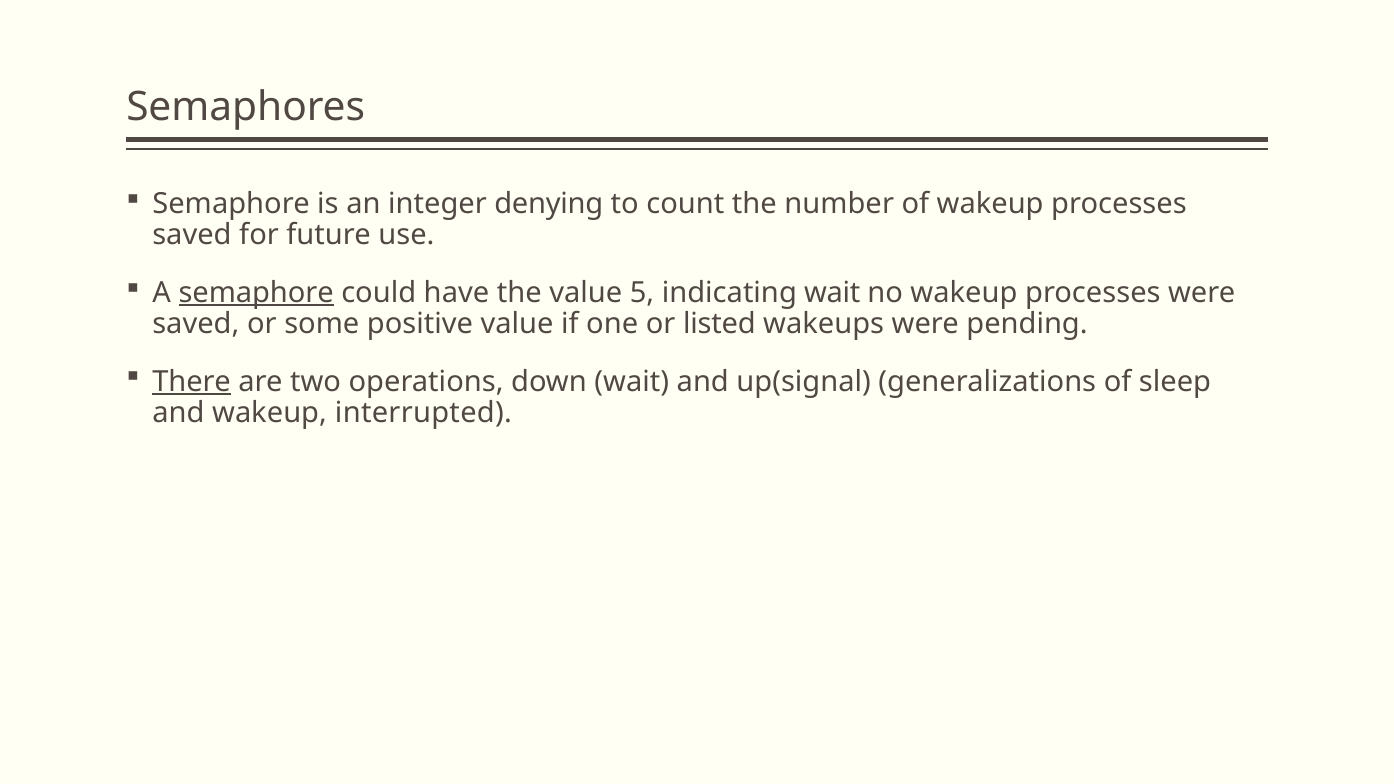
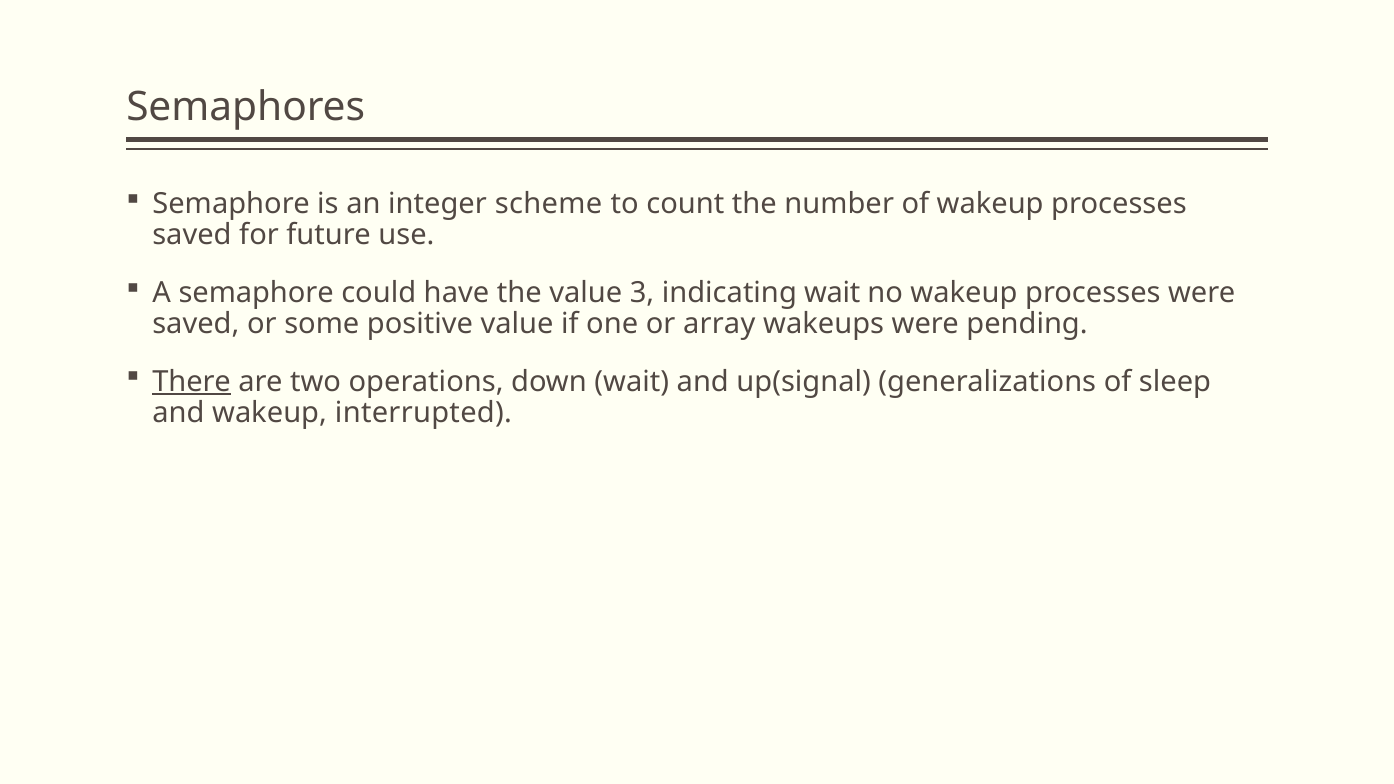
denying: denying -> scheme (549, 204)
semaphore underline: present -> none (256, 293)
5: 5 -> 3 (642, 293)
listed: listed -> array (719, 324)
